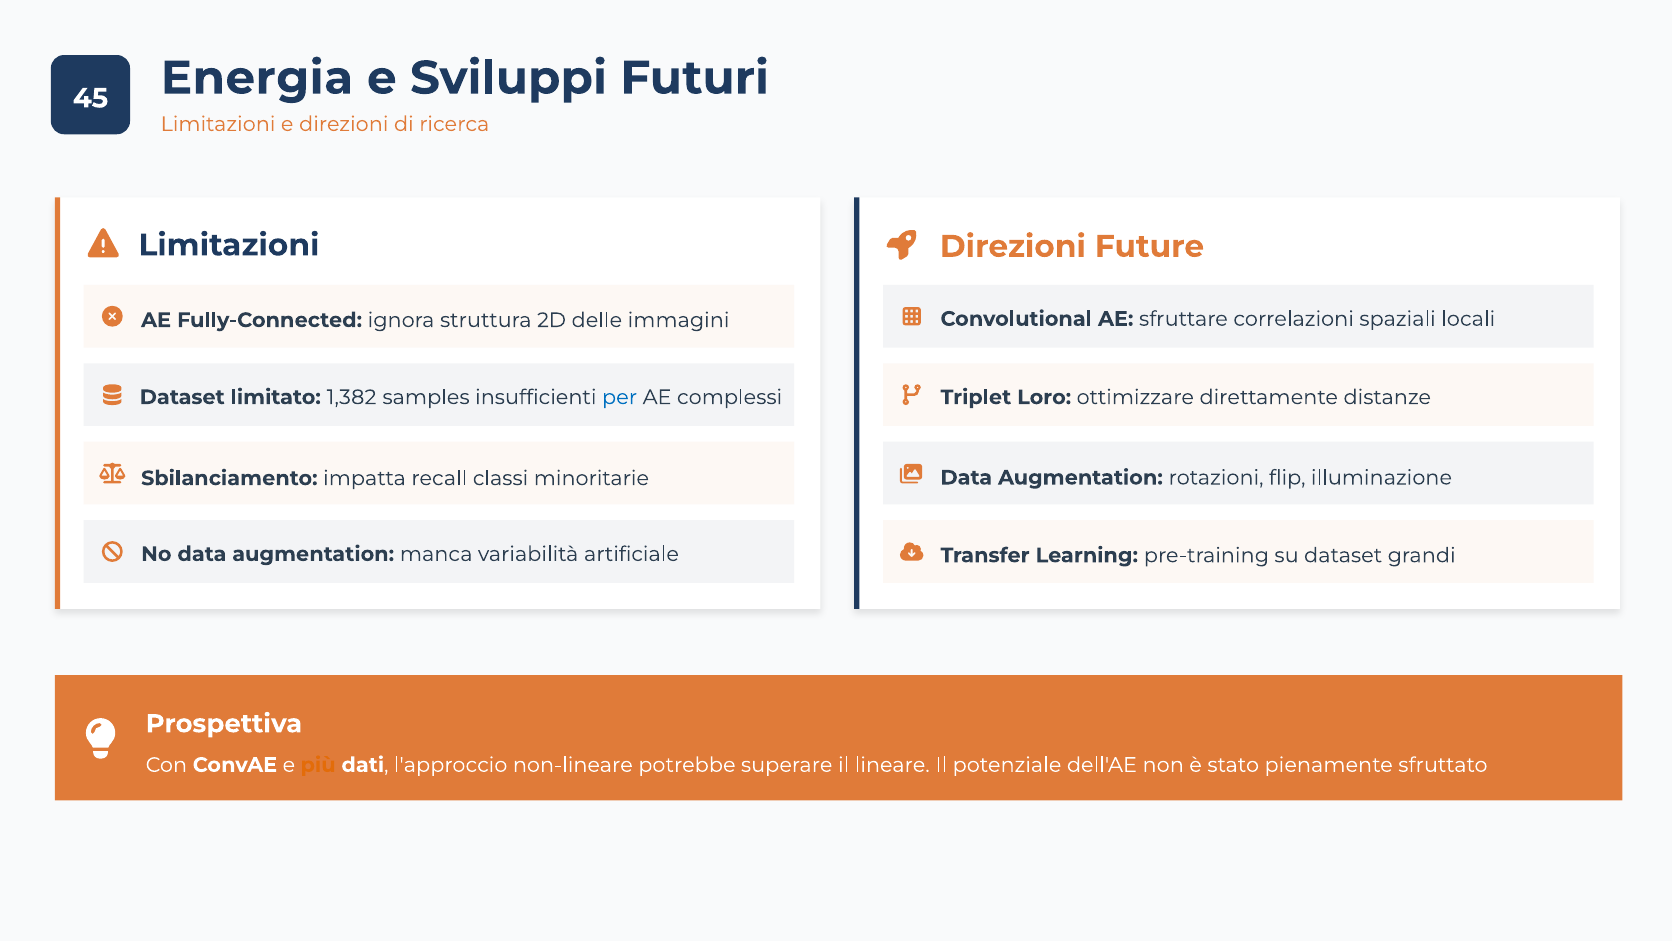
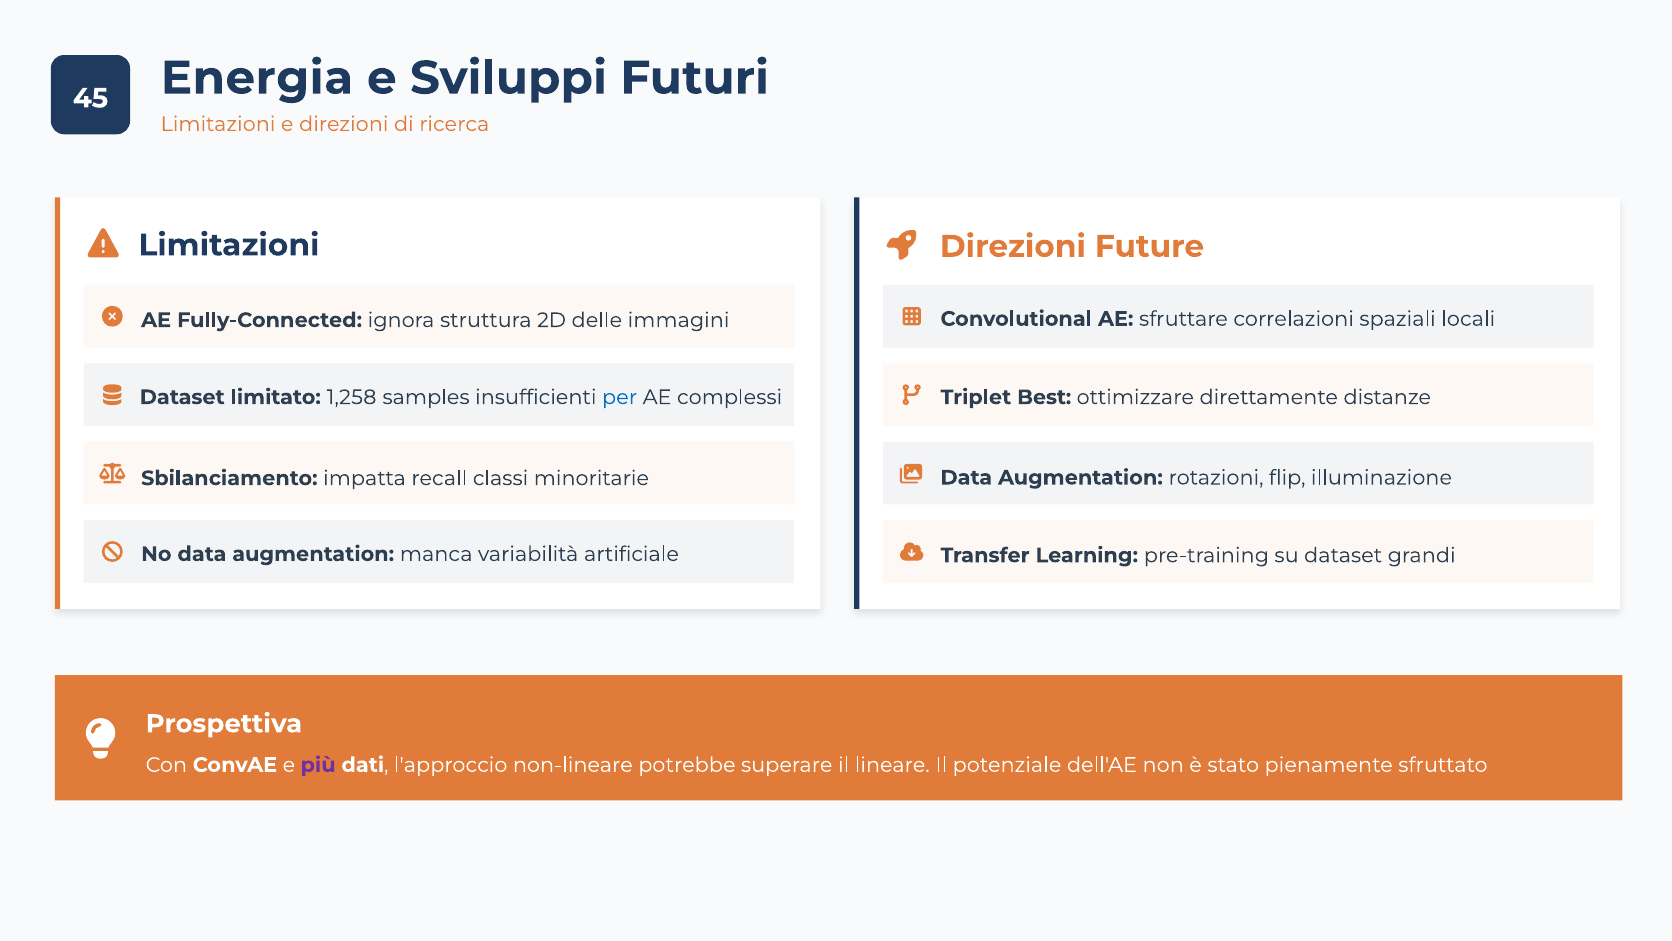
1,382: 1,382 -> 1,258 (352, 397)
Loro: Loro -> Best (1044, 397)
più colour: orange -> purple (318, 765)
